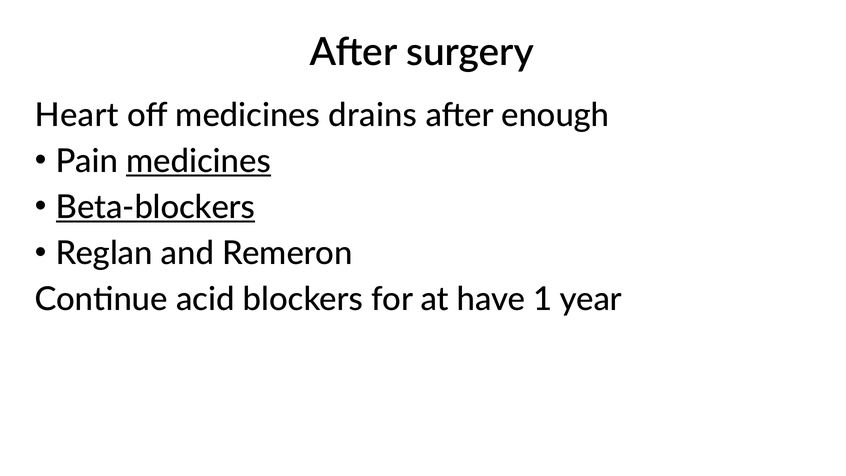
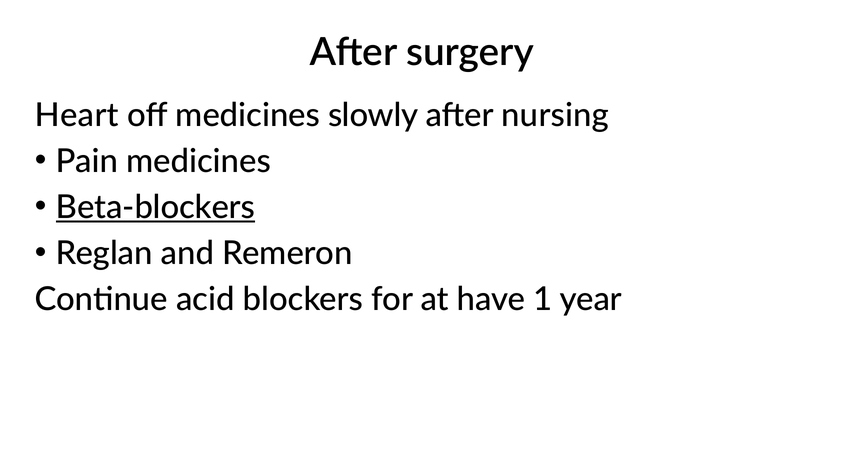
drains: drains -> slowly (373, 115)
enough: enough -> nursing (555, 115)
medicines underline: present -> none (199, 161)
